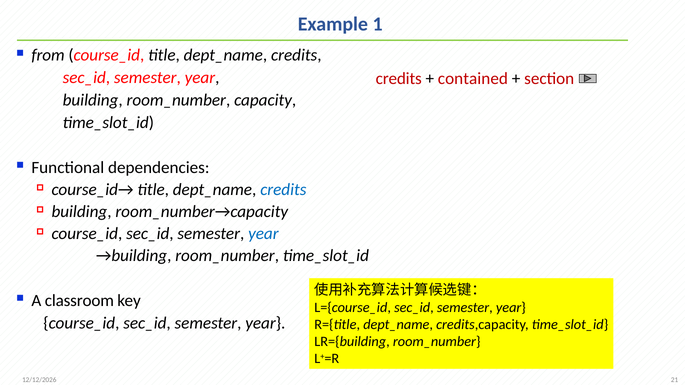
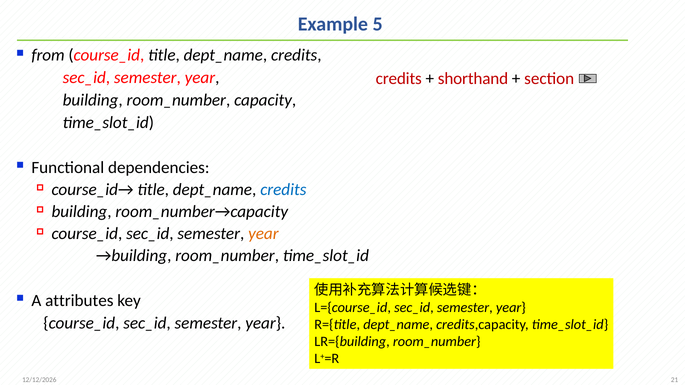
1: 1 -> 5 (378, 24)
contained: contained -> shorthand (473, 78)
year colour: blue -> orange (263, 234)
classroom: classroom -> attributes (79, 301)
